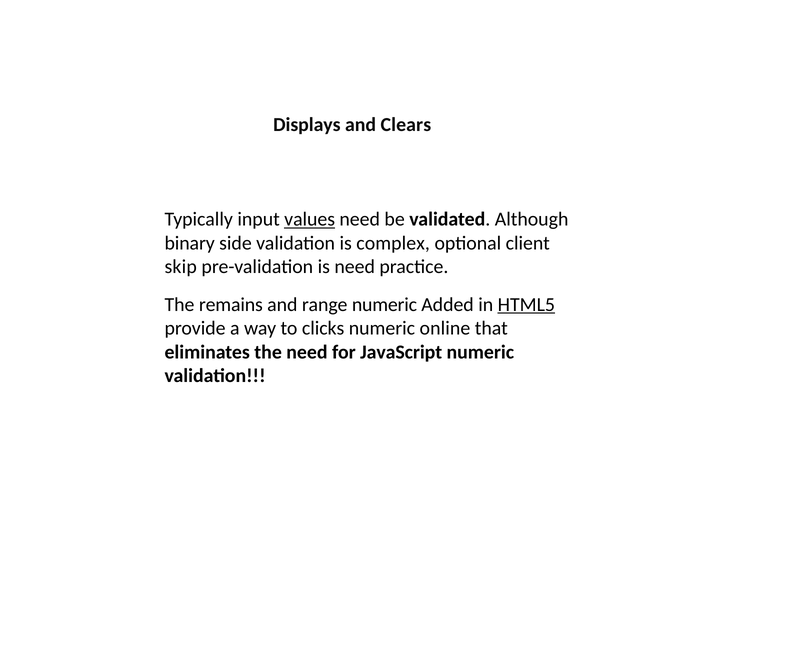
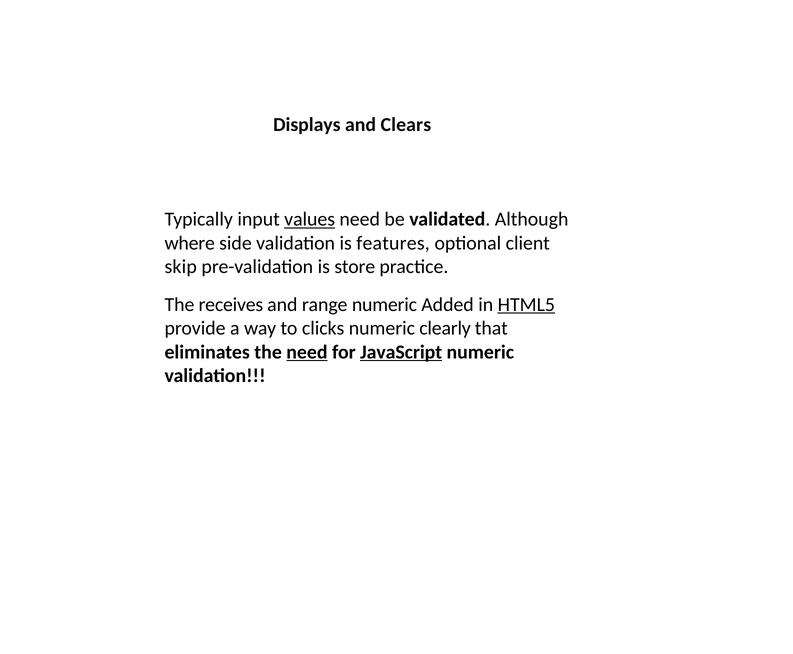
binary: binary -> where (190, 243)
complex: complex -> features (393, 243)
is need: need -> store (355, 267)
remains: remains -> receives (231, 305)
online: online -> clearly (445, 328)
need underline: none -> present (307, 352)
JavaScript underline: none -> present (401, 352)
